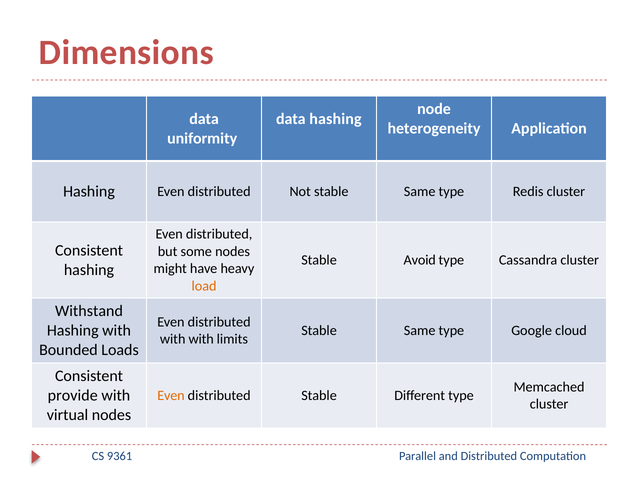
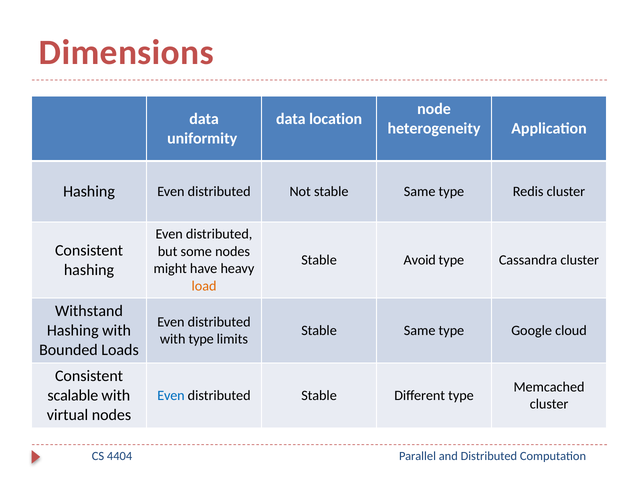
data hashing: hashing -> location (336, 119)
with with: with -> type (201, 339)
provide: provide -> scalable (73, 395)
Even colour: orange -> blue (171, 395)
9361: 9361 -> 4404 (120, 456)
